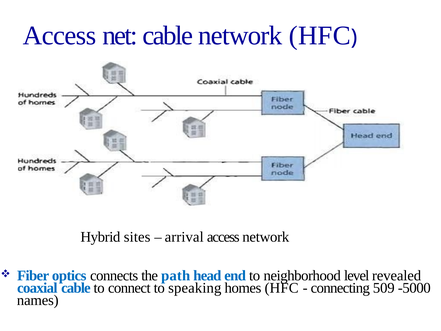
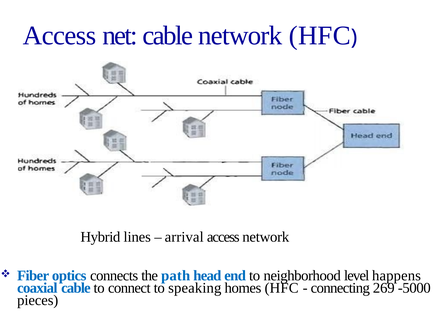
sites: sites -> lines (137, 237)
revealed: revealed -> happens (397, 276)
509: 509 -> 269 (384, 288)
names: names -> pieces (38, 300)
